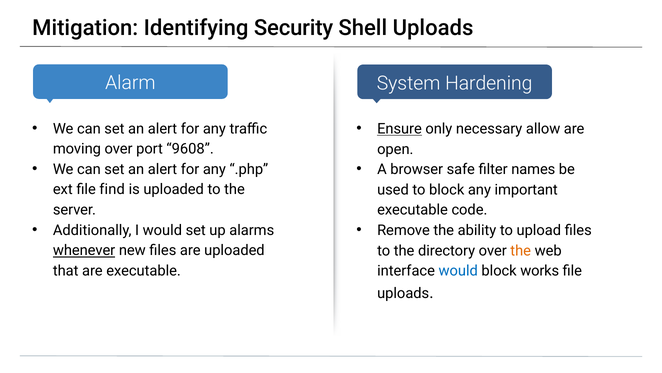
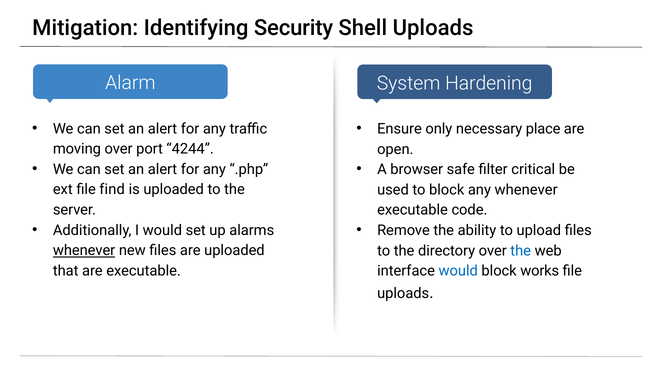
Ensure underline: present -> none (400, 129)
allow: allow -> place (543, 129)
9608: 9608 -> 4244 (190, 149)
names: names -> critical (533, 169)
any important: important -> whenever (526, 190)
the colour: orange -> blue (521, 250)
